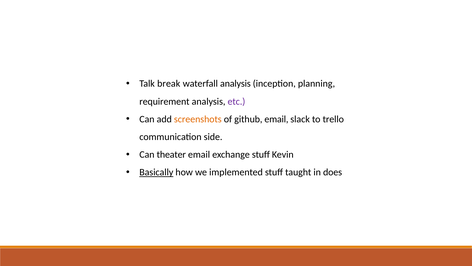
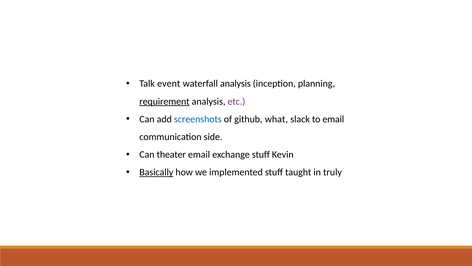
break: break -> event (169, 84)
requirement underline: none -> present (164, 101)
screenshots colour: orange -> blue (198, 119)
github email: email -> what (276, 119)
to trello: trello -> email (333, 119)
does: does -> truly (333, 172)
